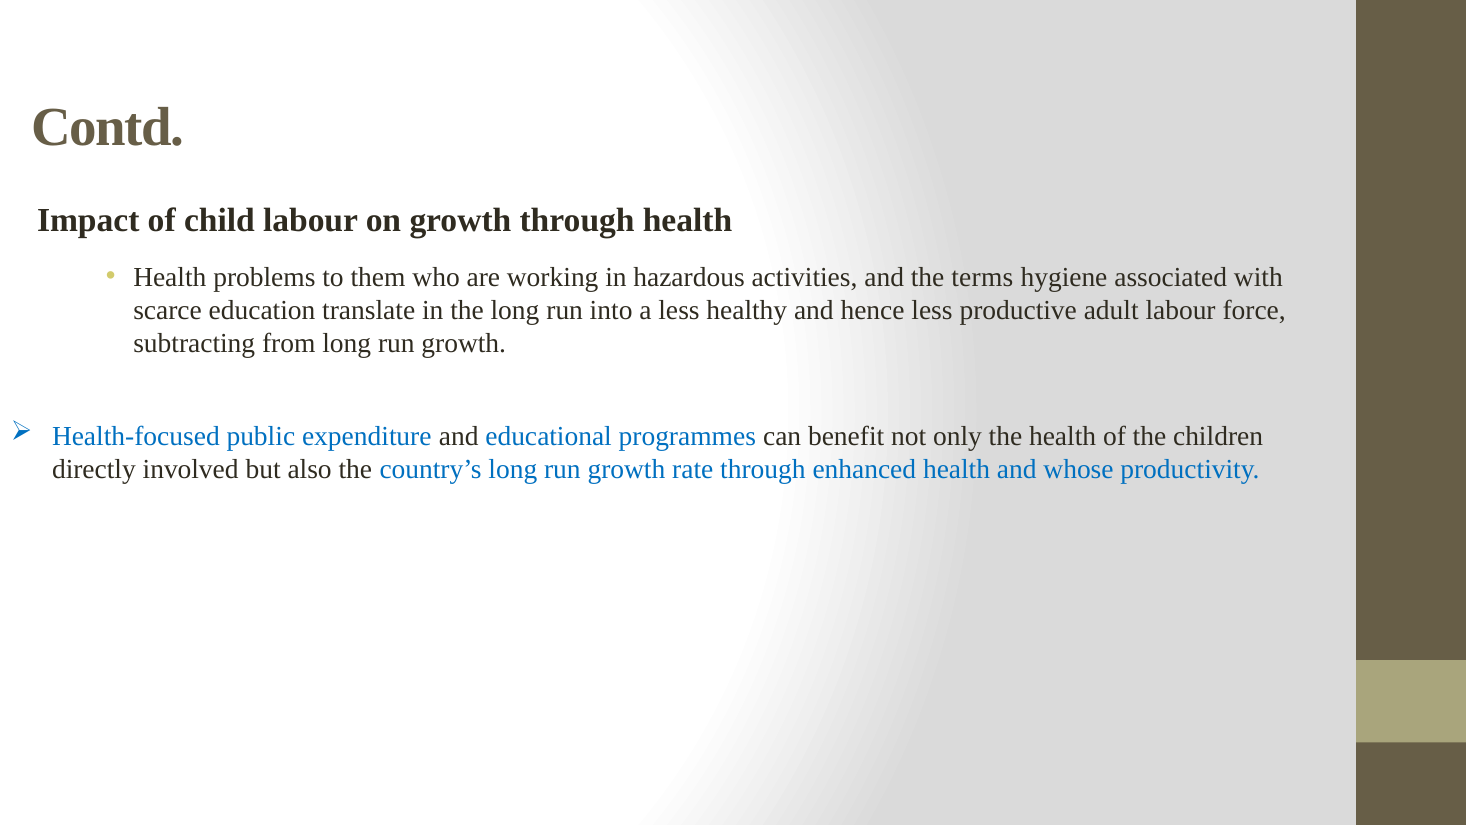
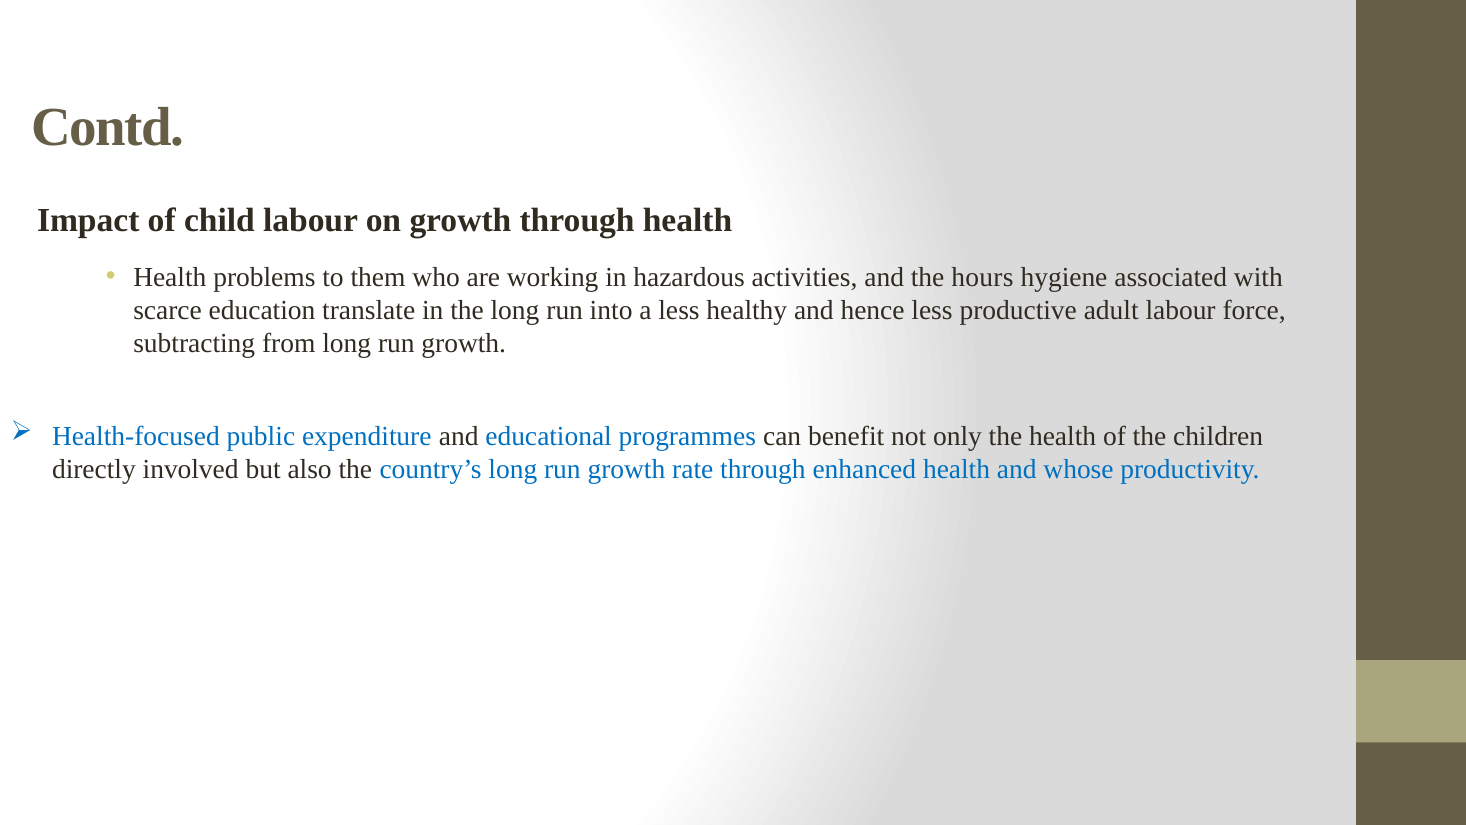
terms: terms -> hours (982, 277)
